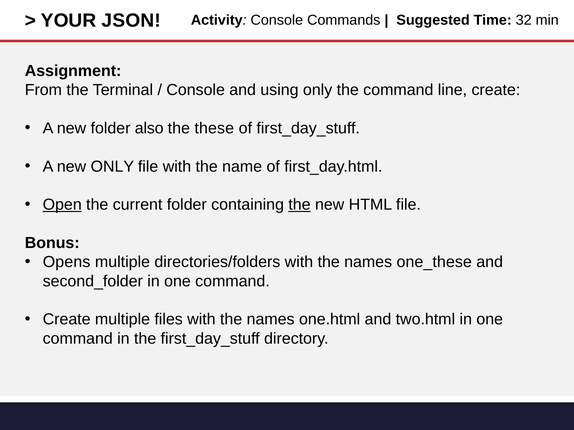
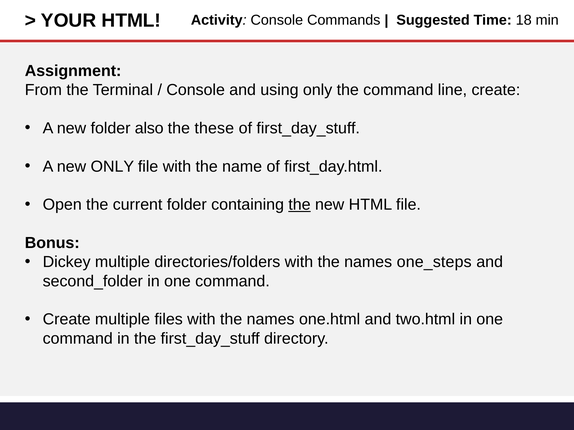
YOUR JSON: JSON -> HTML (131, 20)
32: 32 -> 18 (524, 20)
Open underline: present -> none (62, 205)
Opens: Opens -> Dickey (67, 262)
one_these: one_these -> one_steps (434, 262)
